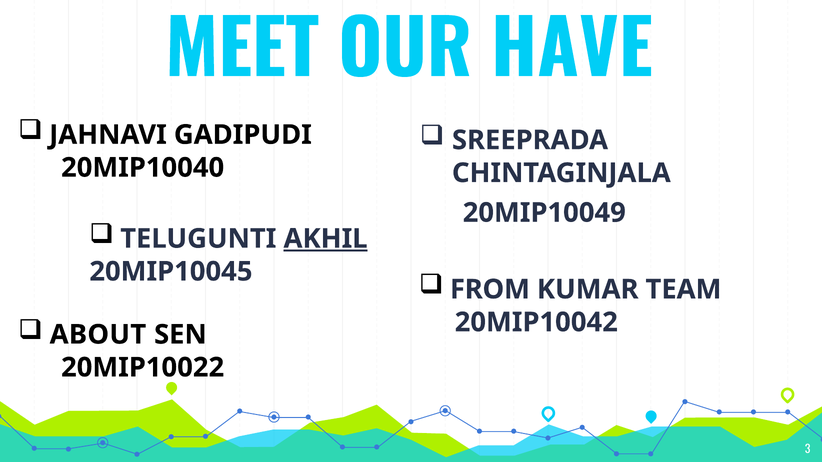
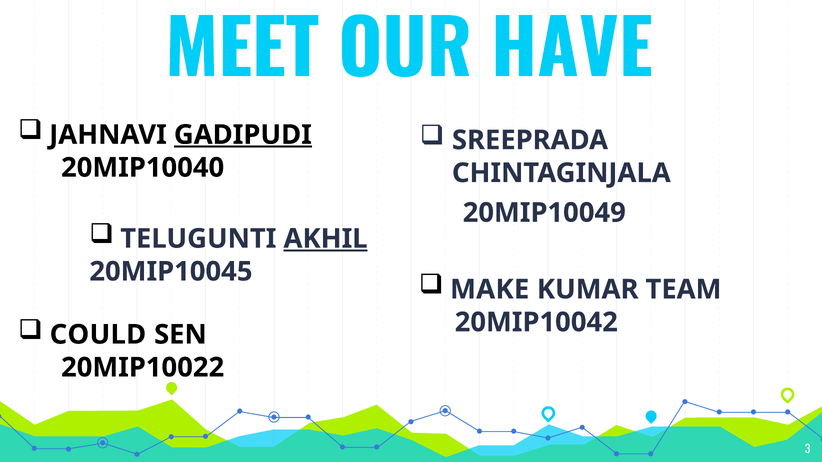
GADIPUDI underline: none -> present (243, 135)
FROM: FROM -> MAKE (490, 290)
ABOUT: ABOUT -> COULD (98, 335)
